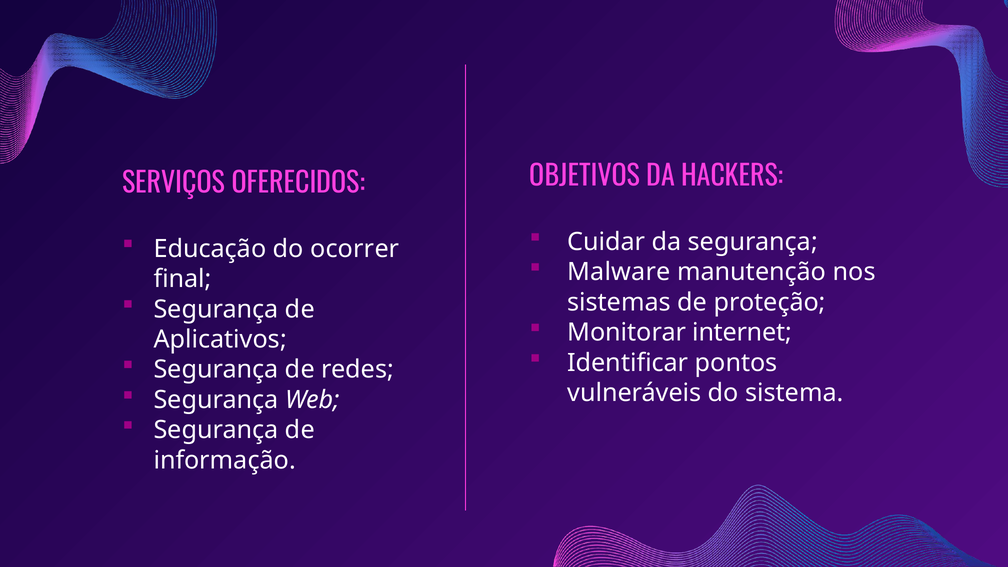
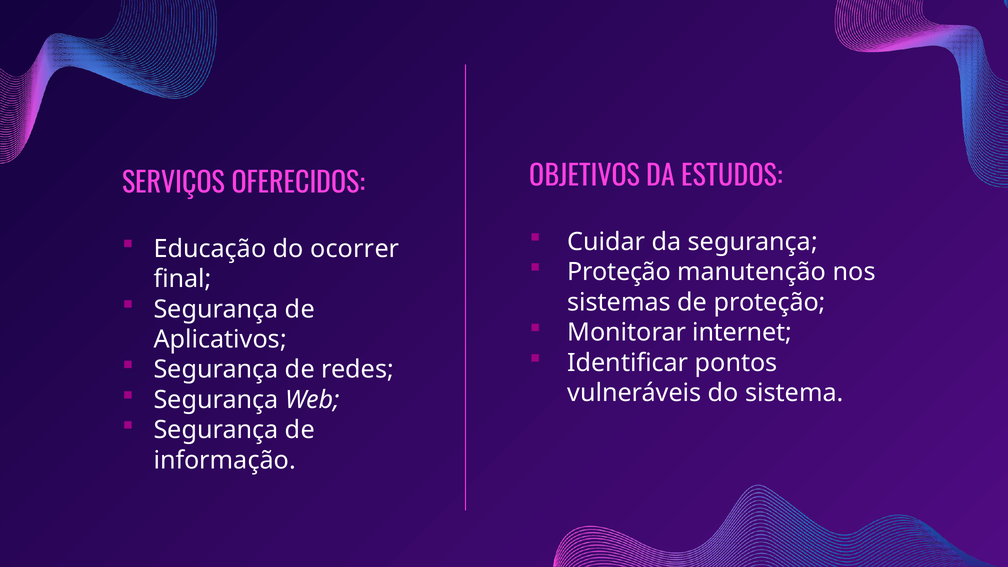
HACKERS: HACKERS -> ESTUDOS (732, 177)
Malware: Malware -> Proteção (619, 272)
